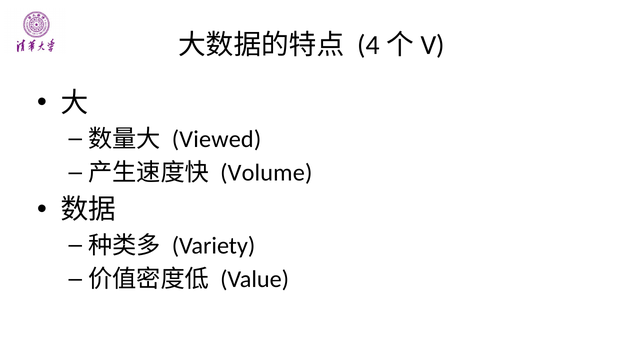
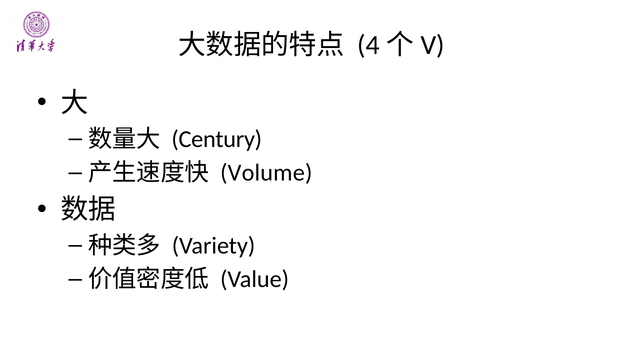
Viewed: Viewed -> Century (217, 139)
